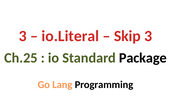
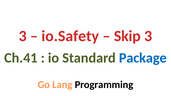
io.Literal: io.Literal -> io.Safety (70, 36)
Ch.25: Ch.25 -> Ch.41 (21, 58)
Package colour: black -> blue (143, 58)
